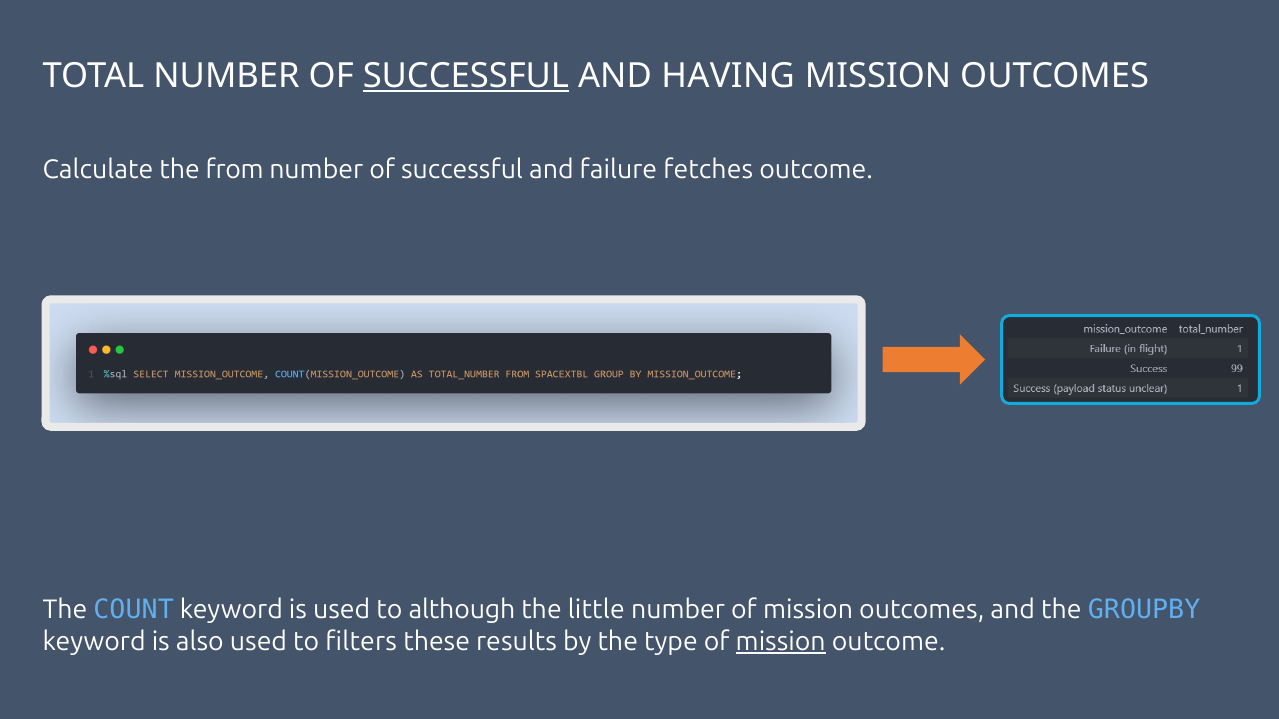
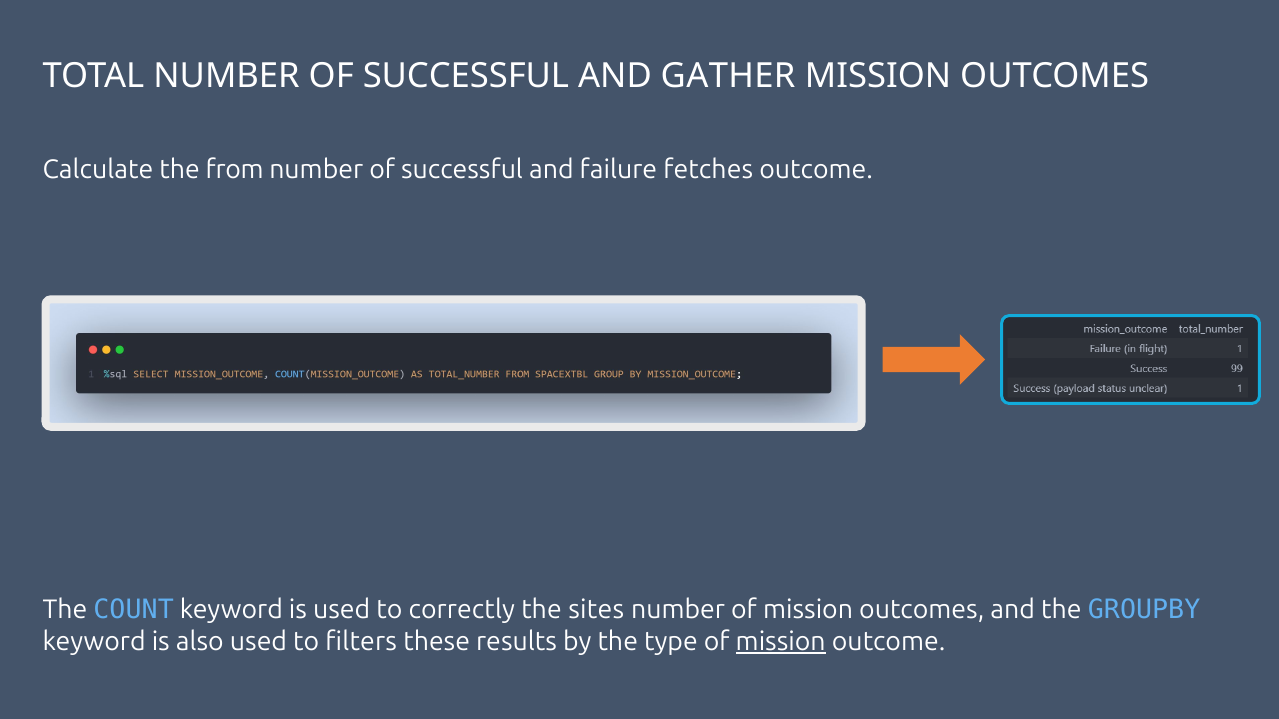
SUCCESSFUL underline: present -> none (466, 76)
HAVING: HAVING -> GATHER (728, 76)
although: although -> correctly (462, 610)
little: little -> sites (596, 610)
